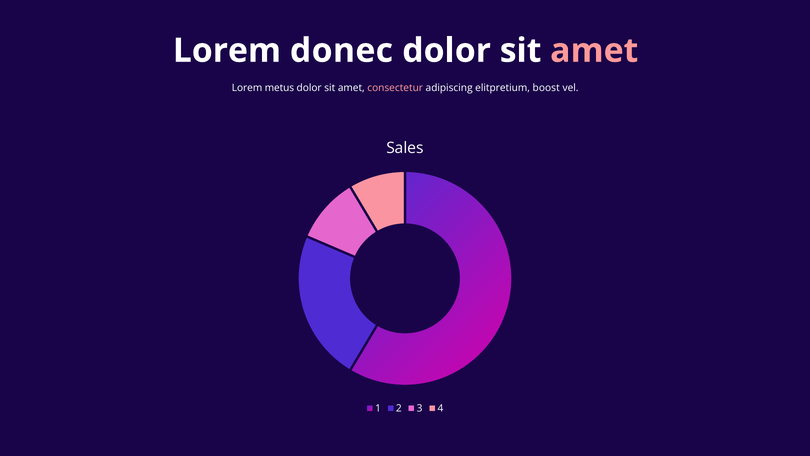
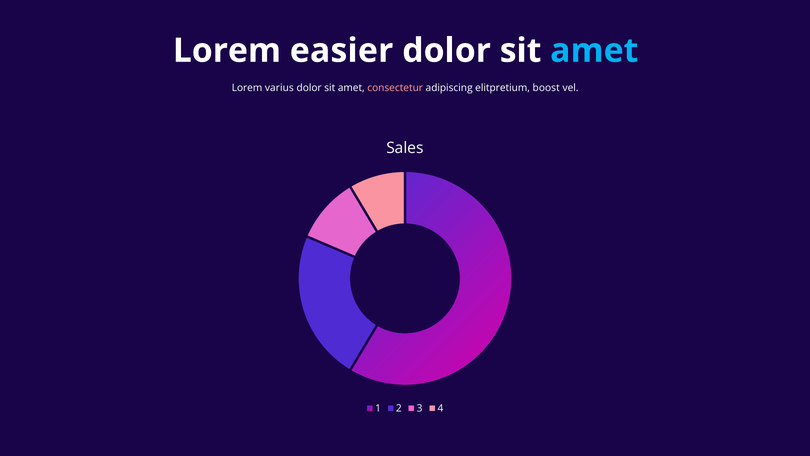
donec: donec -> easier (342, 51)
amet colour: pink -> light blue (594, 51)
metus: metus -> varius (279, 88)
